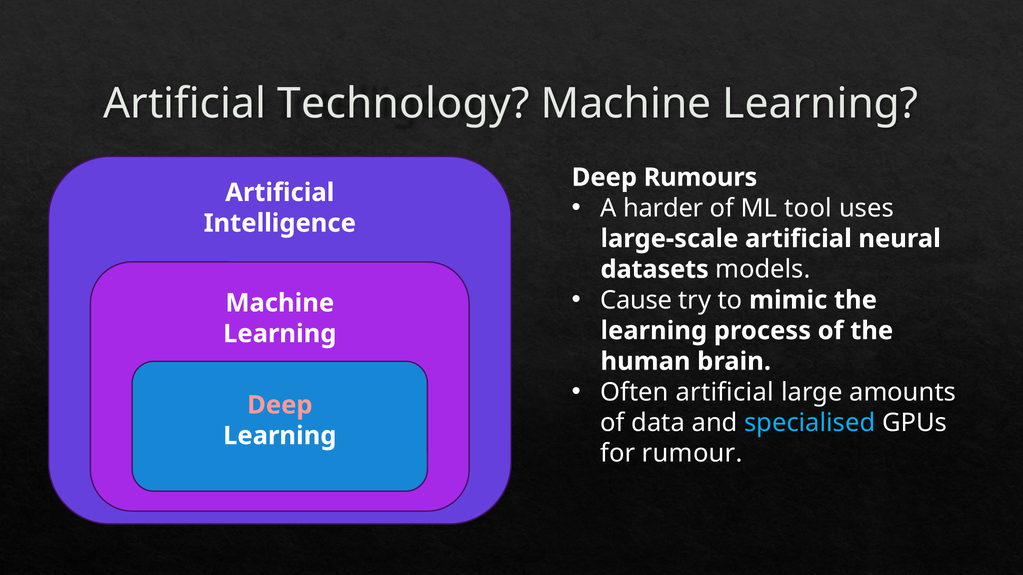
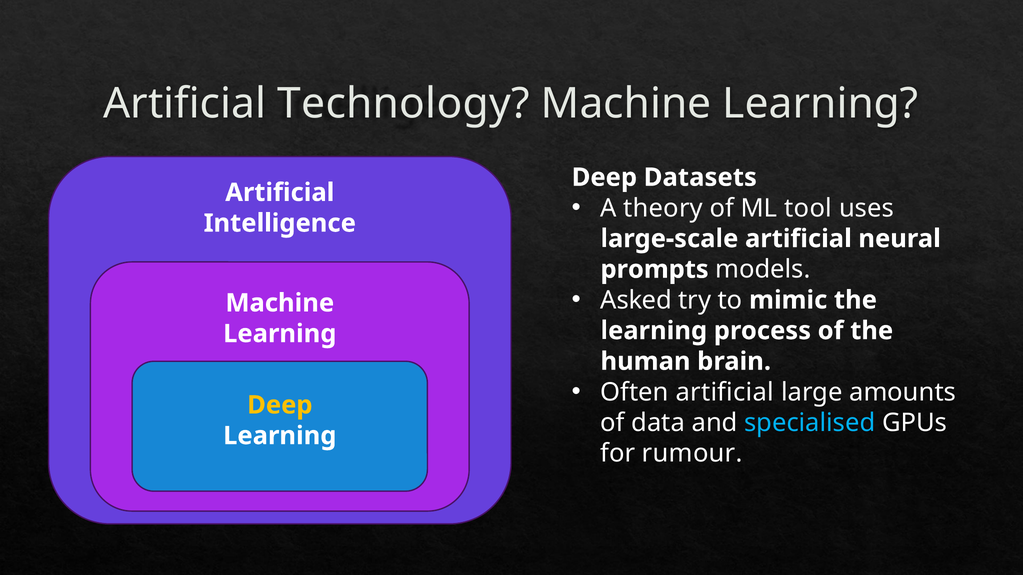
Rumours: Rumours -> Datasets (700, 178)
harder: harder -> theory (663, 208)
datasets: datasets -> prompts (655, 270)
Cause: Cause -> Asked (636, 300)
Deep colour: pink -> yellow (280, 405)
